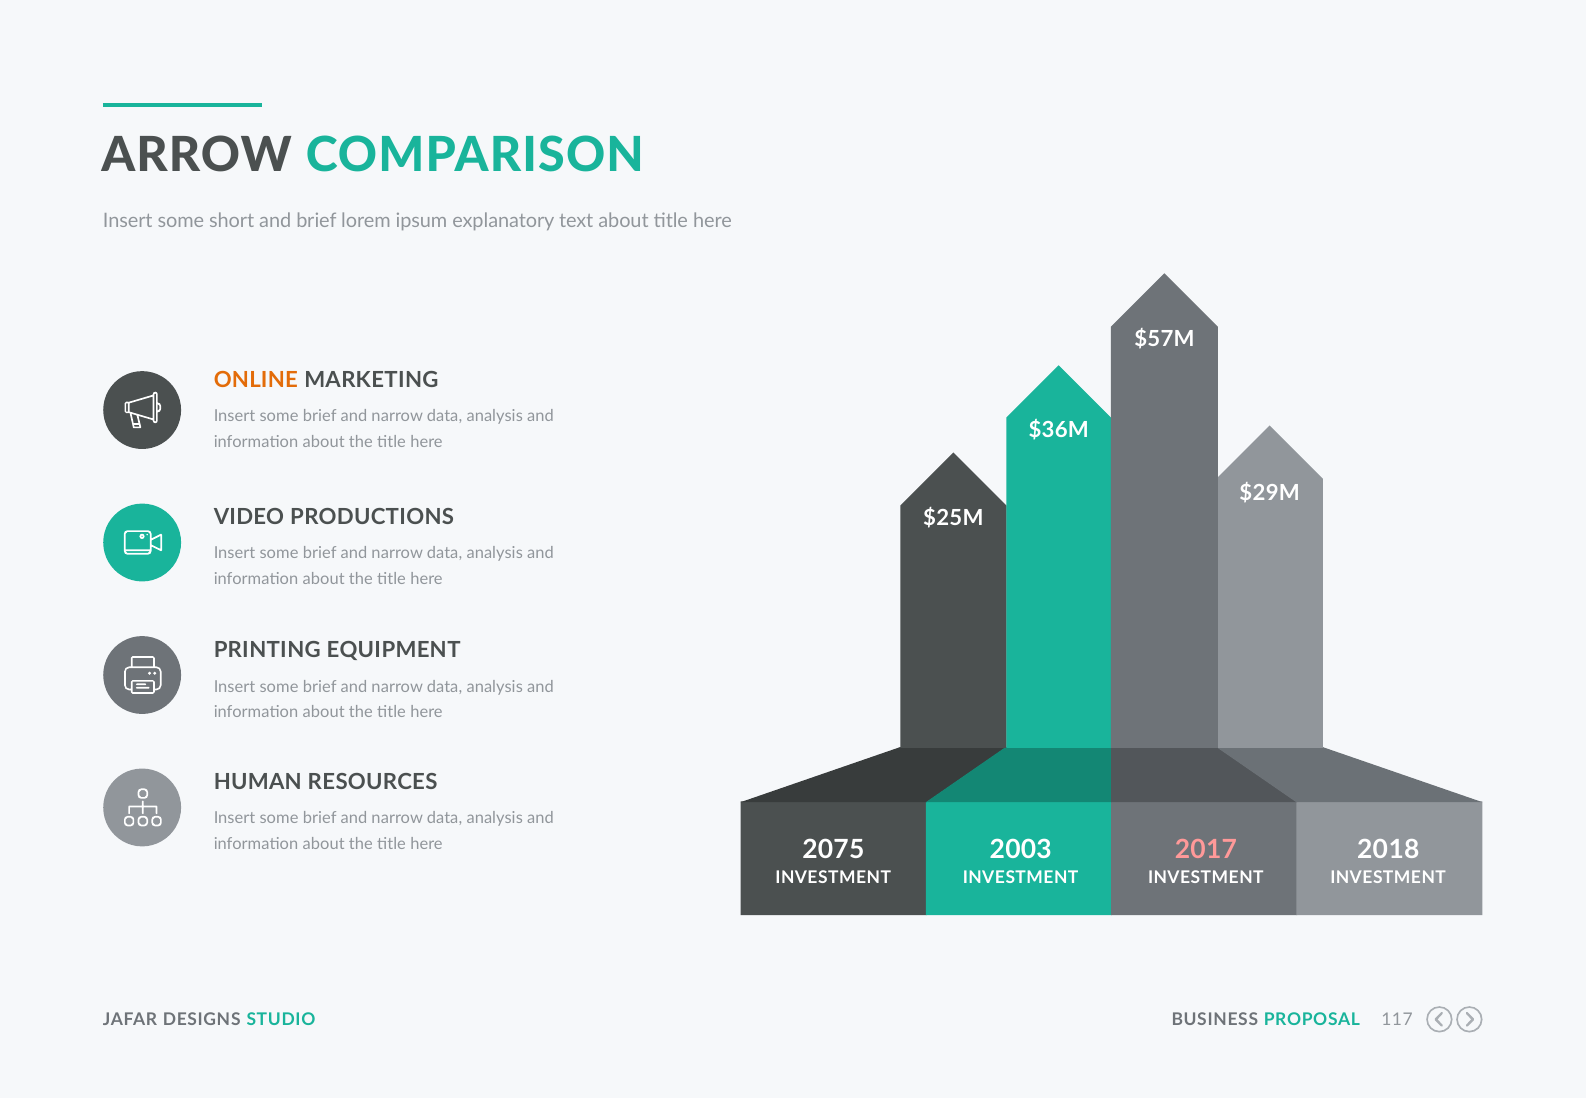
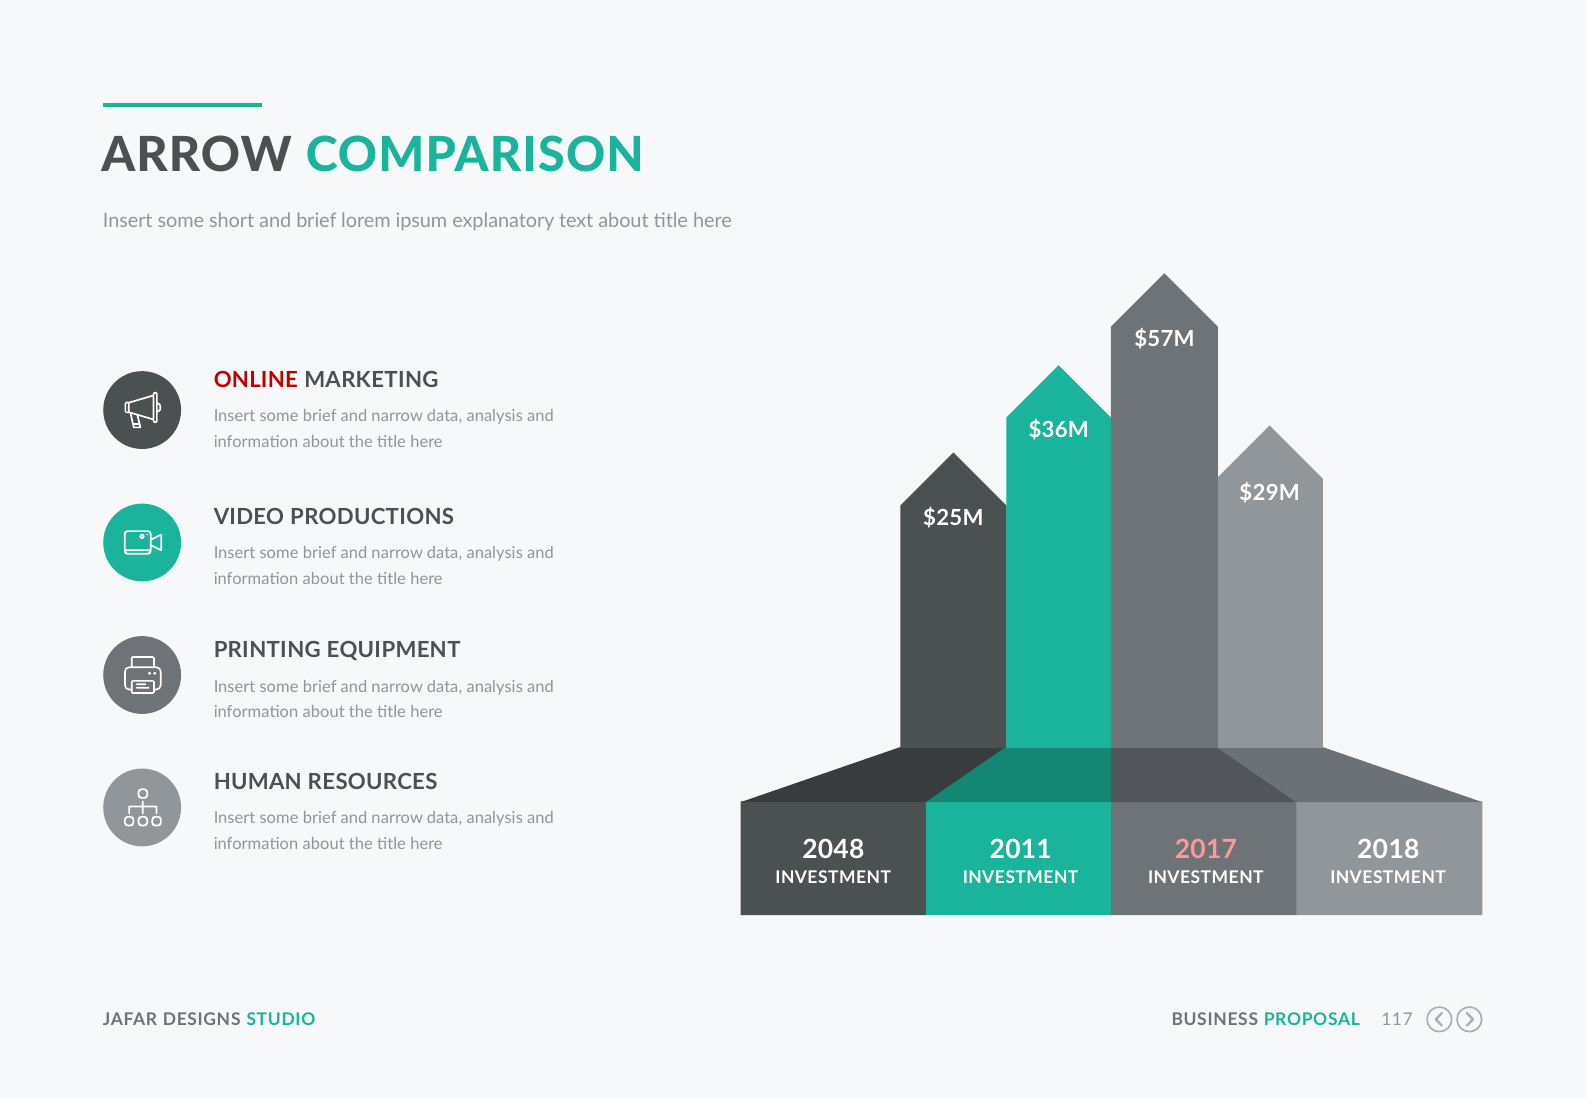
ONLINE colour: orange -> red (256, 380)
2075: 2075 -> 2048 (833, 850)
2003: 2003 -> 2011 (1021, 850)
